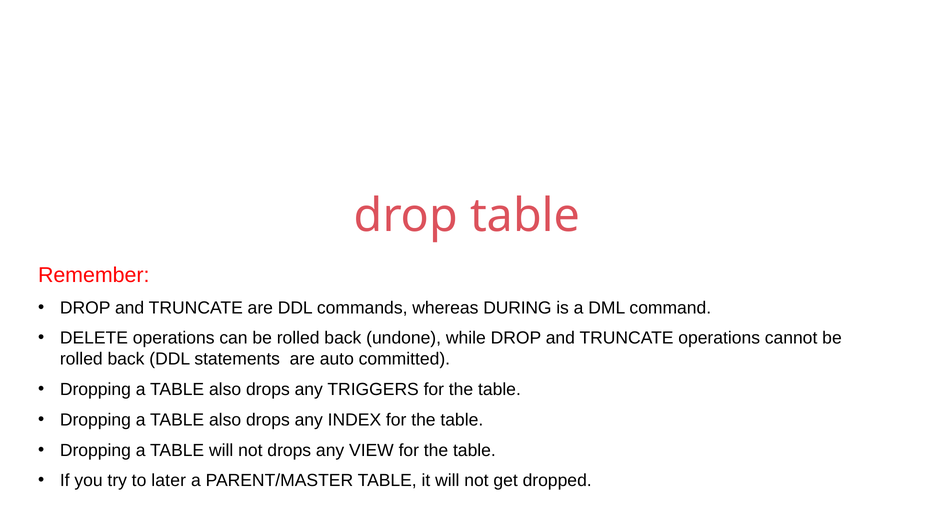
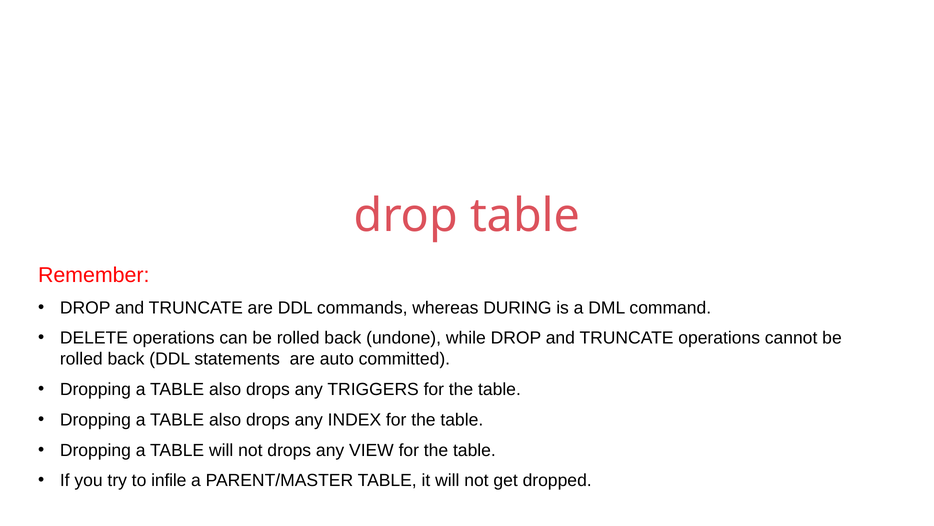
later: later -> infile (169, 480)
